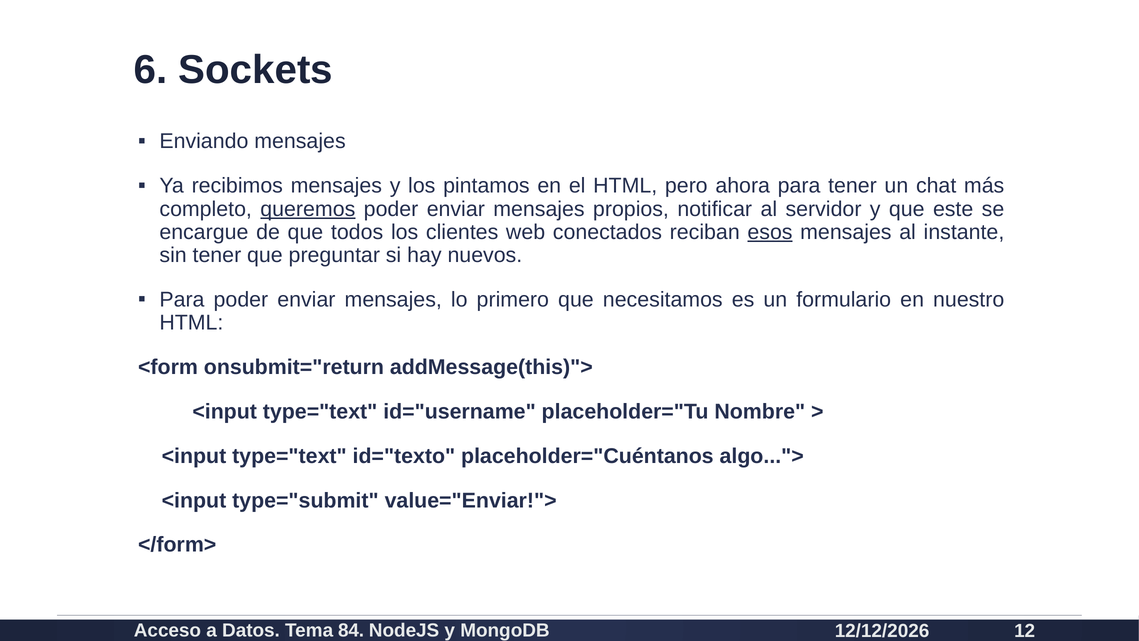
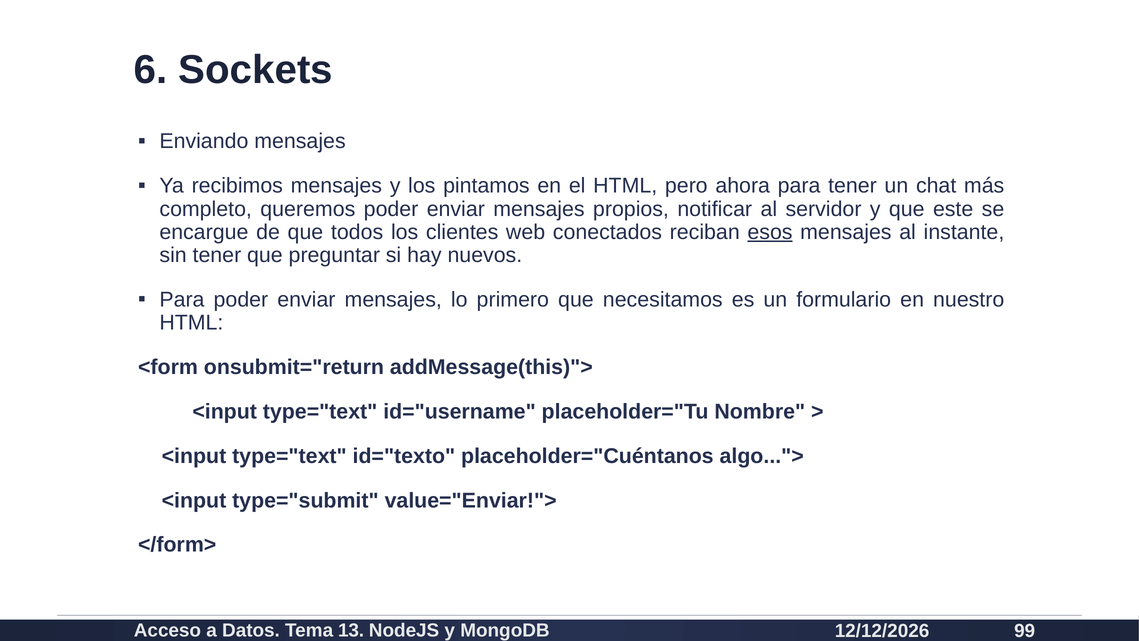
queremos underline: present -> none (308, 209)
84: 84 -> 13 (351, 630)
12: 12 -> 99 (1025, 631)
